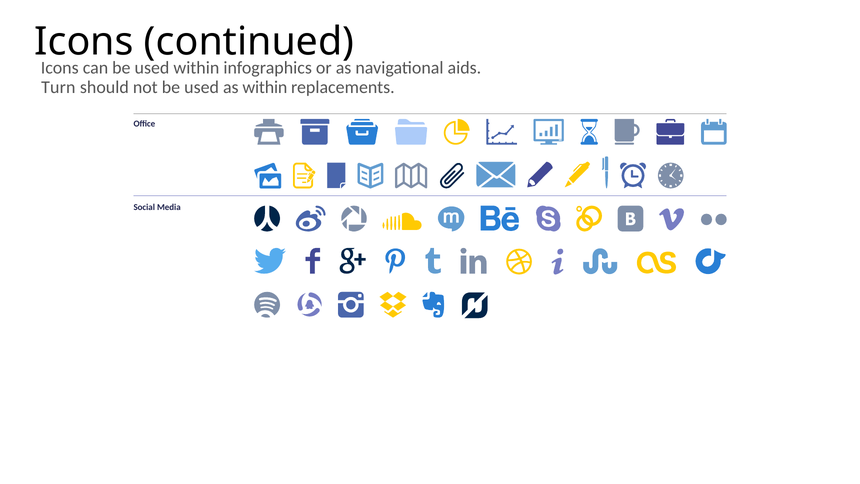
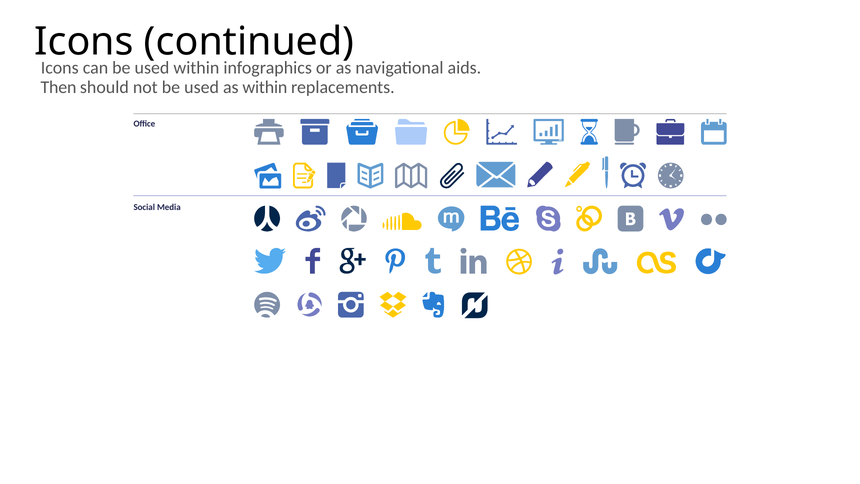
Turn: Turn -> Then (58, 87)
